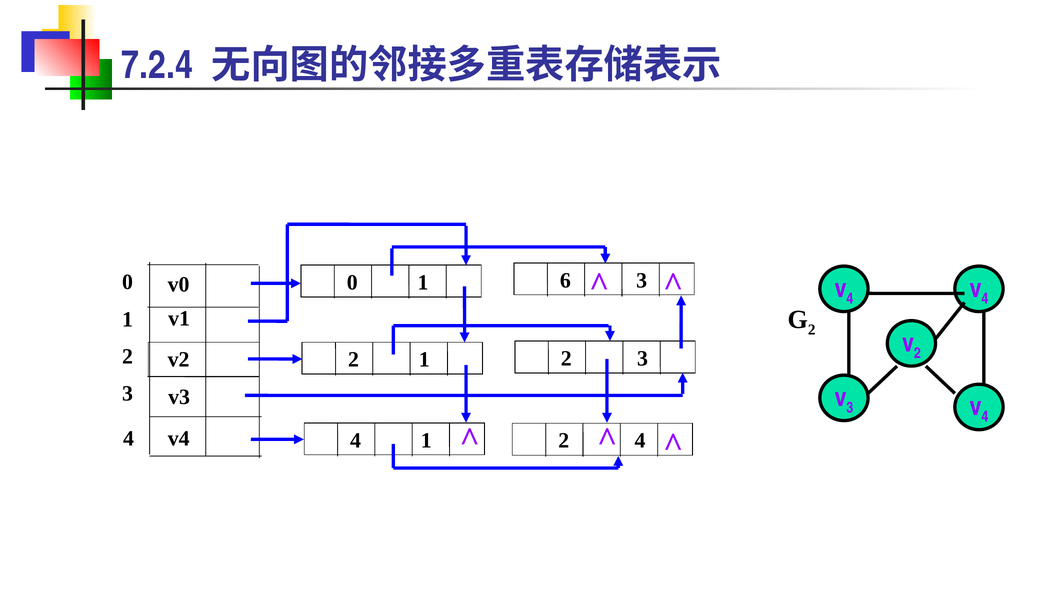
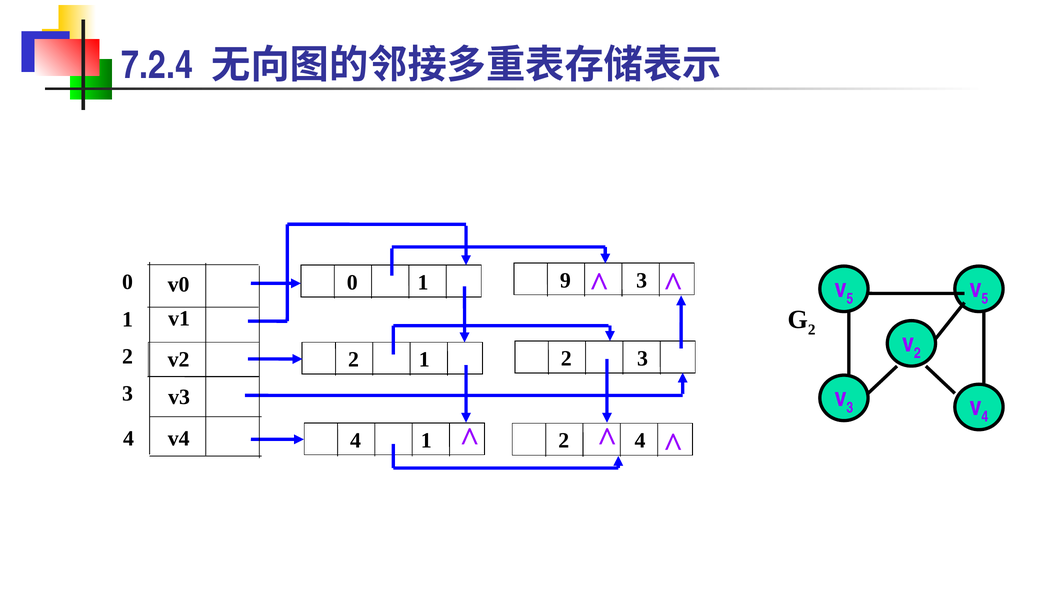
6: 6 -> 9 (565, 280)
4: 4 -> 5 (850, 299)
4: 4 -> 5 (985, 299)
